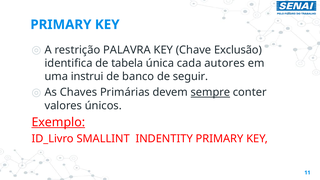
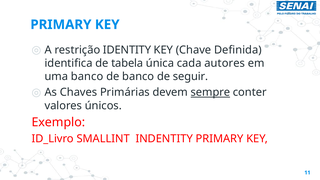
PALAVRA: PALAVRA -> IDENTITY (127, 50)
Exclusão: Exclusão -> Definida (238, 50)
uma instrui: instrui -> banco (87, 77)
Exemplo underline: present -> none (58, 122)
